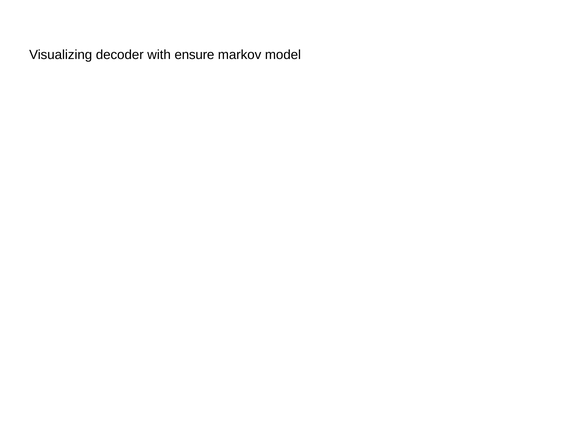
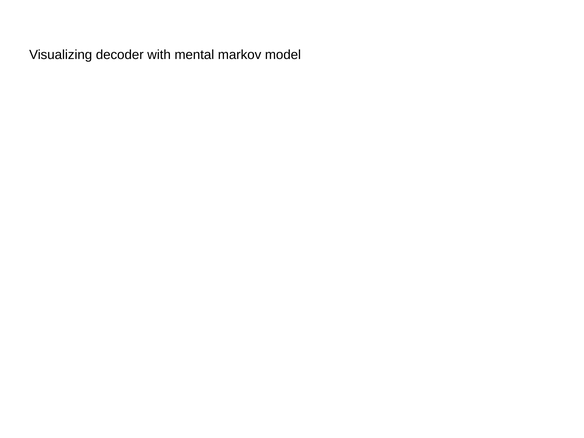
ensure: ensure -> mental (194, 55)
